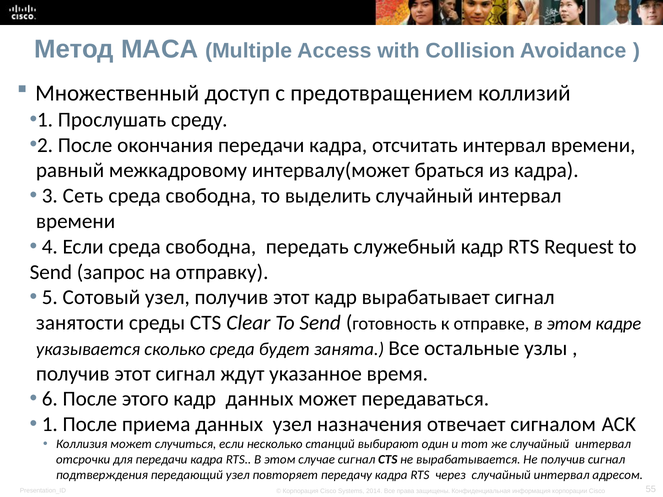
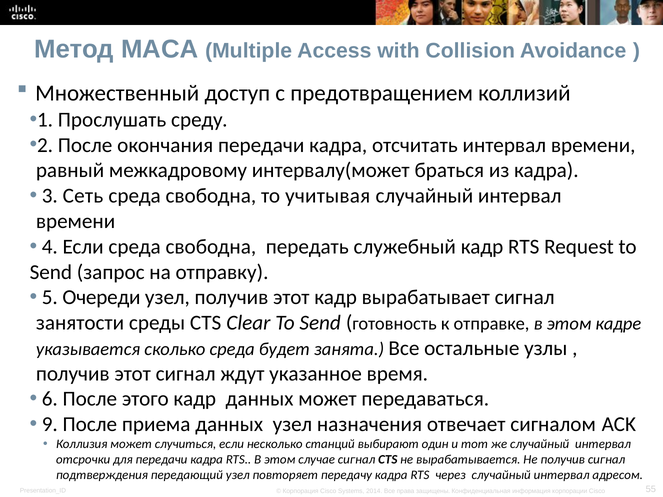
выделить: выделить -> учитывая (328, 196)
Сотовый: Сотовый -> Очереди (102, 298)
1: 1 -> 9 (50, 425)
